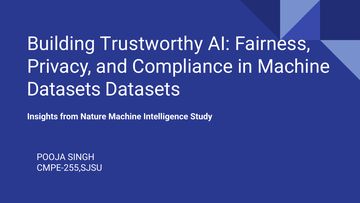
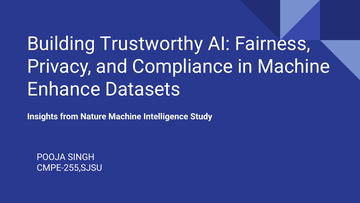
Datasets: Datasets -> Enhance (64, 89)
